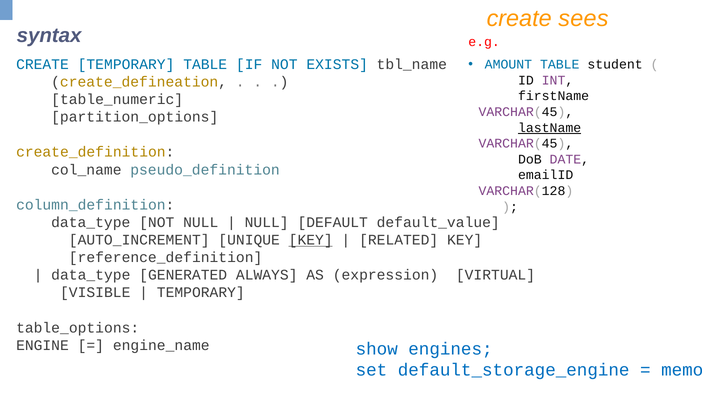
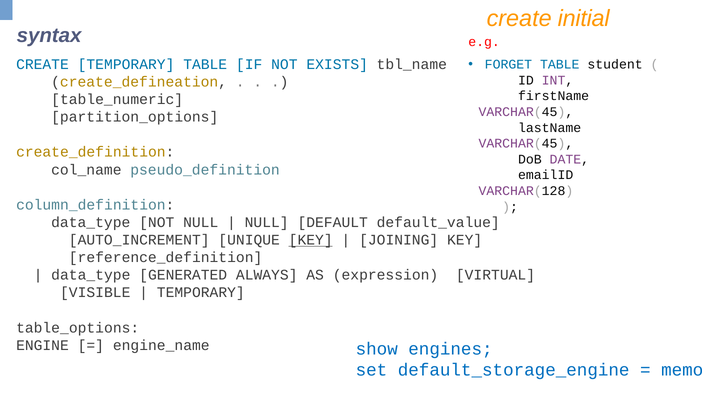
sees: sees -> initial (584, 18)
AMOUNT: AMOUNT -> FORGET (508, 65)
lastName underline: present -> none (550, 128)
RELATED: RELATED -> JOINING (399, 240)
